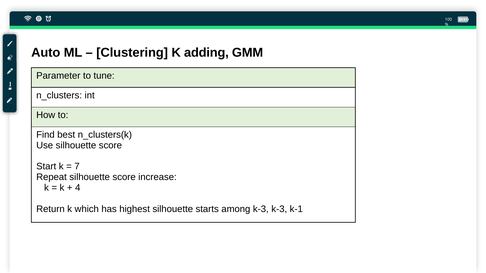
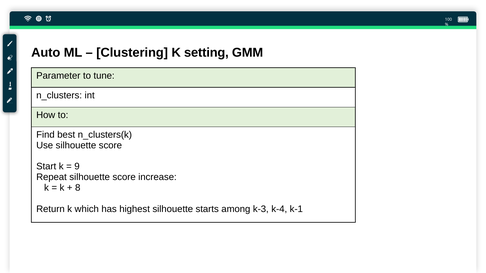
adding: adding -> setting (206, 53)
7: 7 -> 9 (77, 167)
4: 4 -> 8 (78, 188)
k-3 k-3: k-3 -> k-4 (279, 209)
